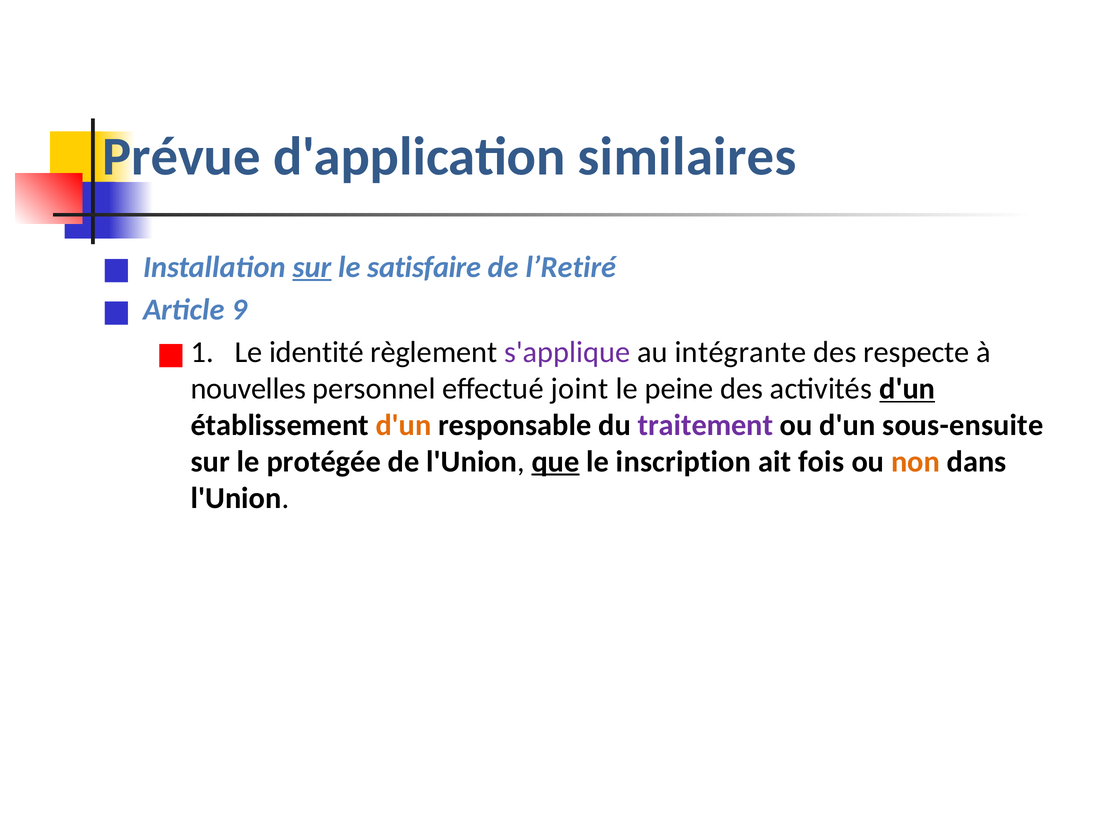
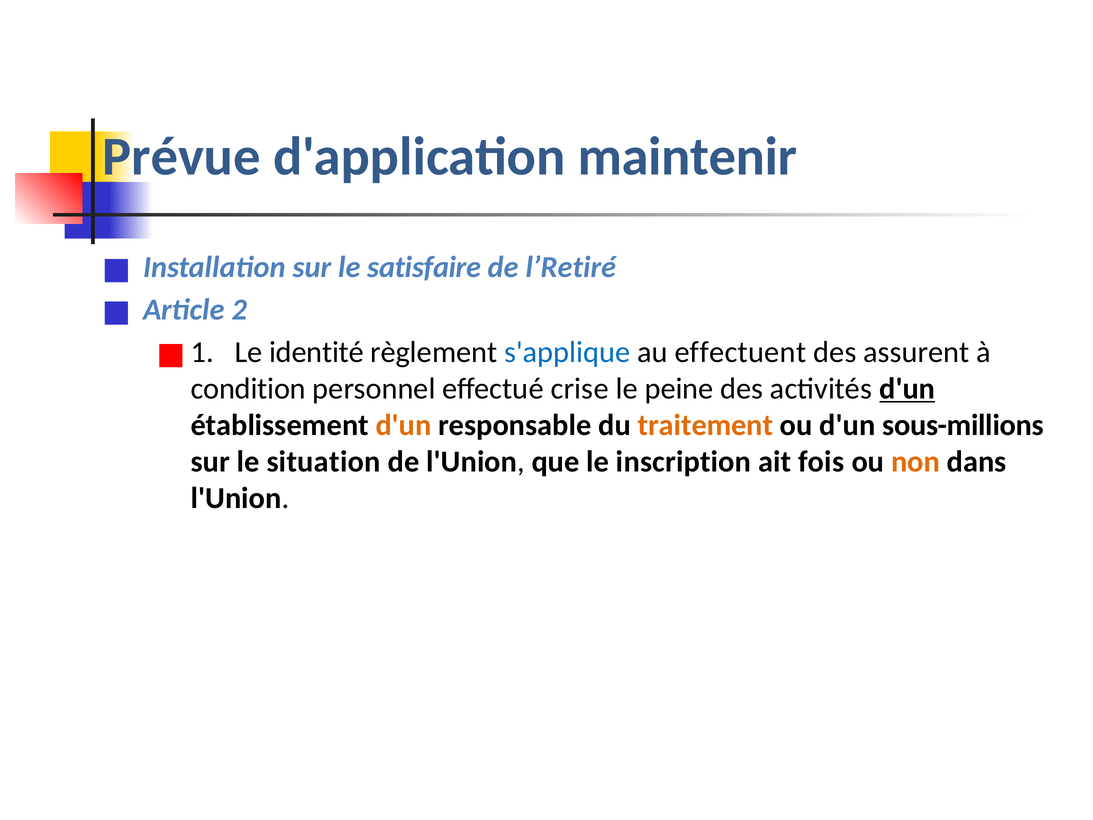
similaires: similaires -> maintenir (688, 157)
sur underline: present -> none (312, 267)
9: 9 -> 2 (239, 310)
s'applique colour: purple -> blue (567, 352)
intégrante: intégrante -> effectuent (740, 352)
respecte: respecte -> assurent (916, 352)
nouvelles: nouvelles -> condition (248, 388)
joint: joint -> crise (580, 388)
traitement colour: purple -> orange (706, 425)
sous-ensuite: sous-ensuite -> sous-millions (963, 425)
protégée: protégée -> situation (324, 461)
que underline: present -> none (556, 461)
